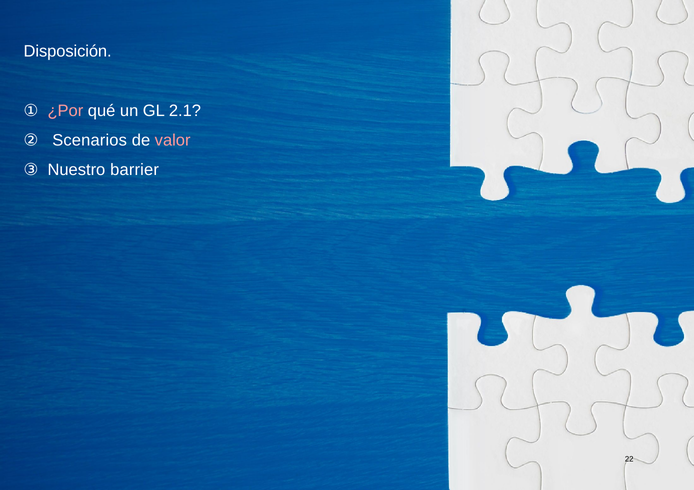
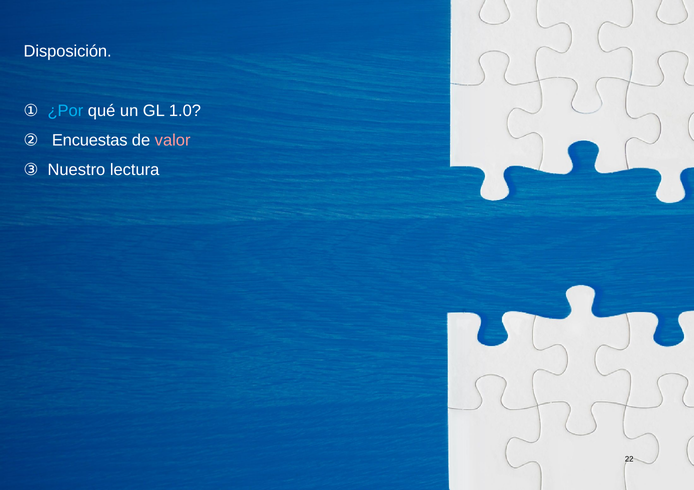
¿Por colour: pink -> light blue (65, 111)
2.1: 2.1 -> 1.0 (185, 111)
Scenarios: Scenarios -> Encuestas (90, 140)
barrier: barrier -> lectura (135, 170)
